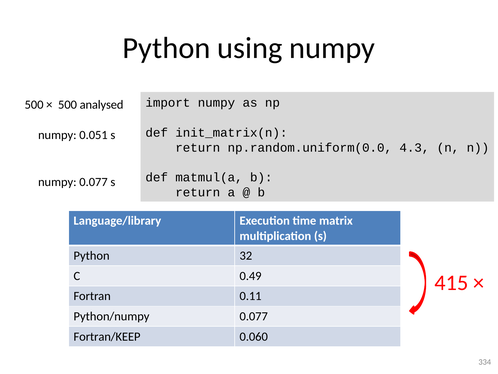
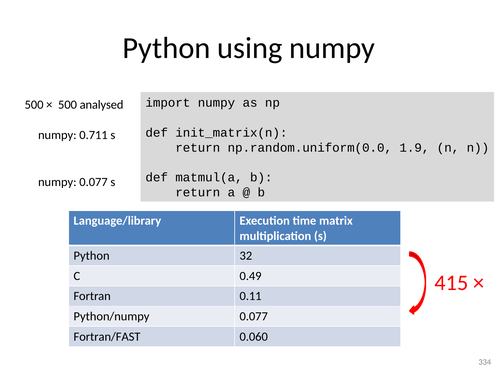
0.051: 0.051 -> 0.711 (93, 135)
4.3: 4.3 -> 1.9 (414, 147)
Fortran/KEEP: Fortran/KEEP -> Fortran/FAST (107, 336)
